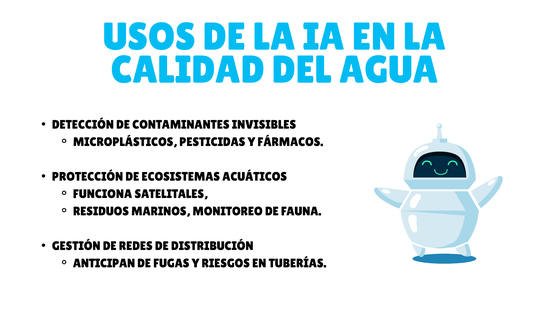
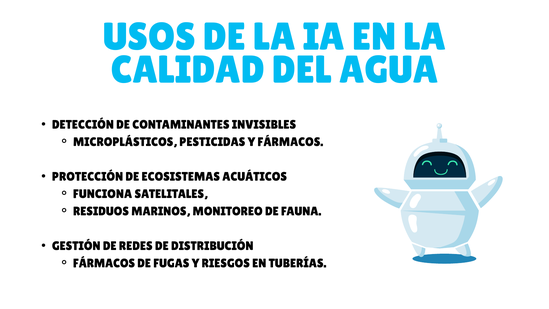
ANTICIPAN: ANTICIPAN -> FÁRMACOS (104, 263)
